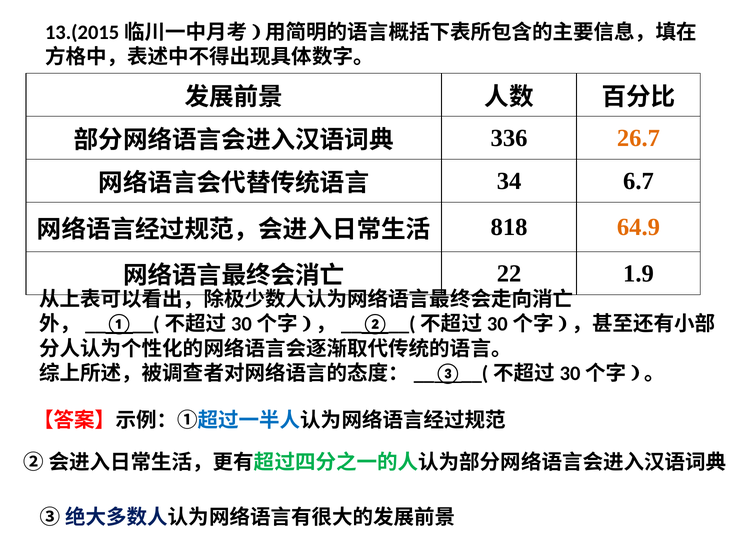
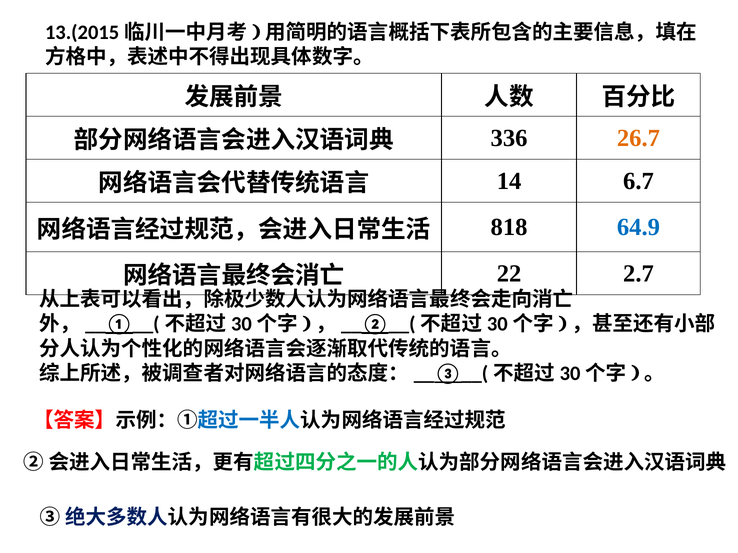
34: 34 -> 14 (509, 181)
64.9 colour: orange -> blue (638, 227)
1.9: 1.9 -> 2.7 (638, 274)
